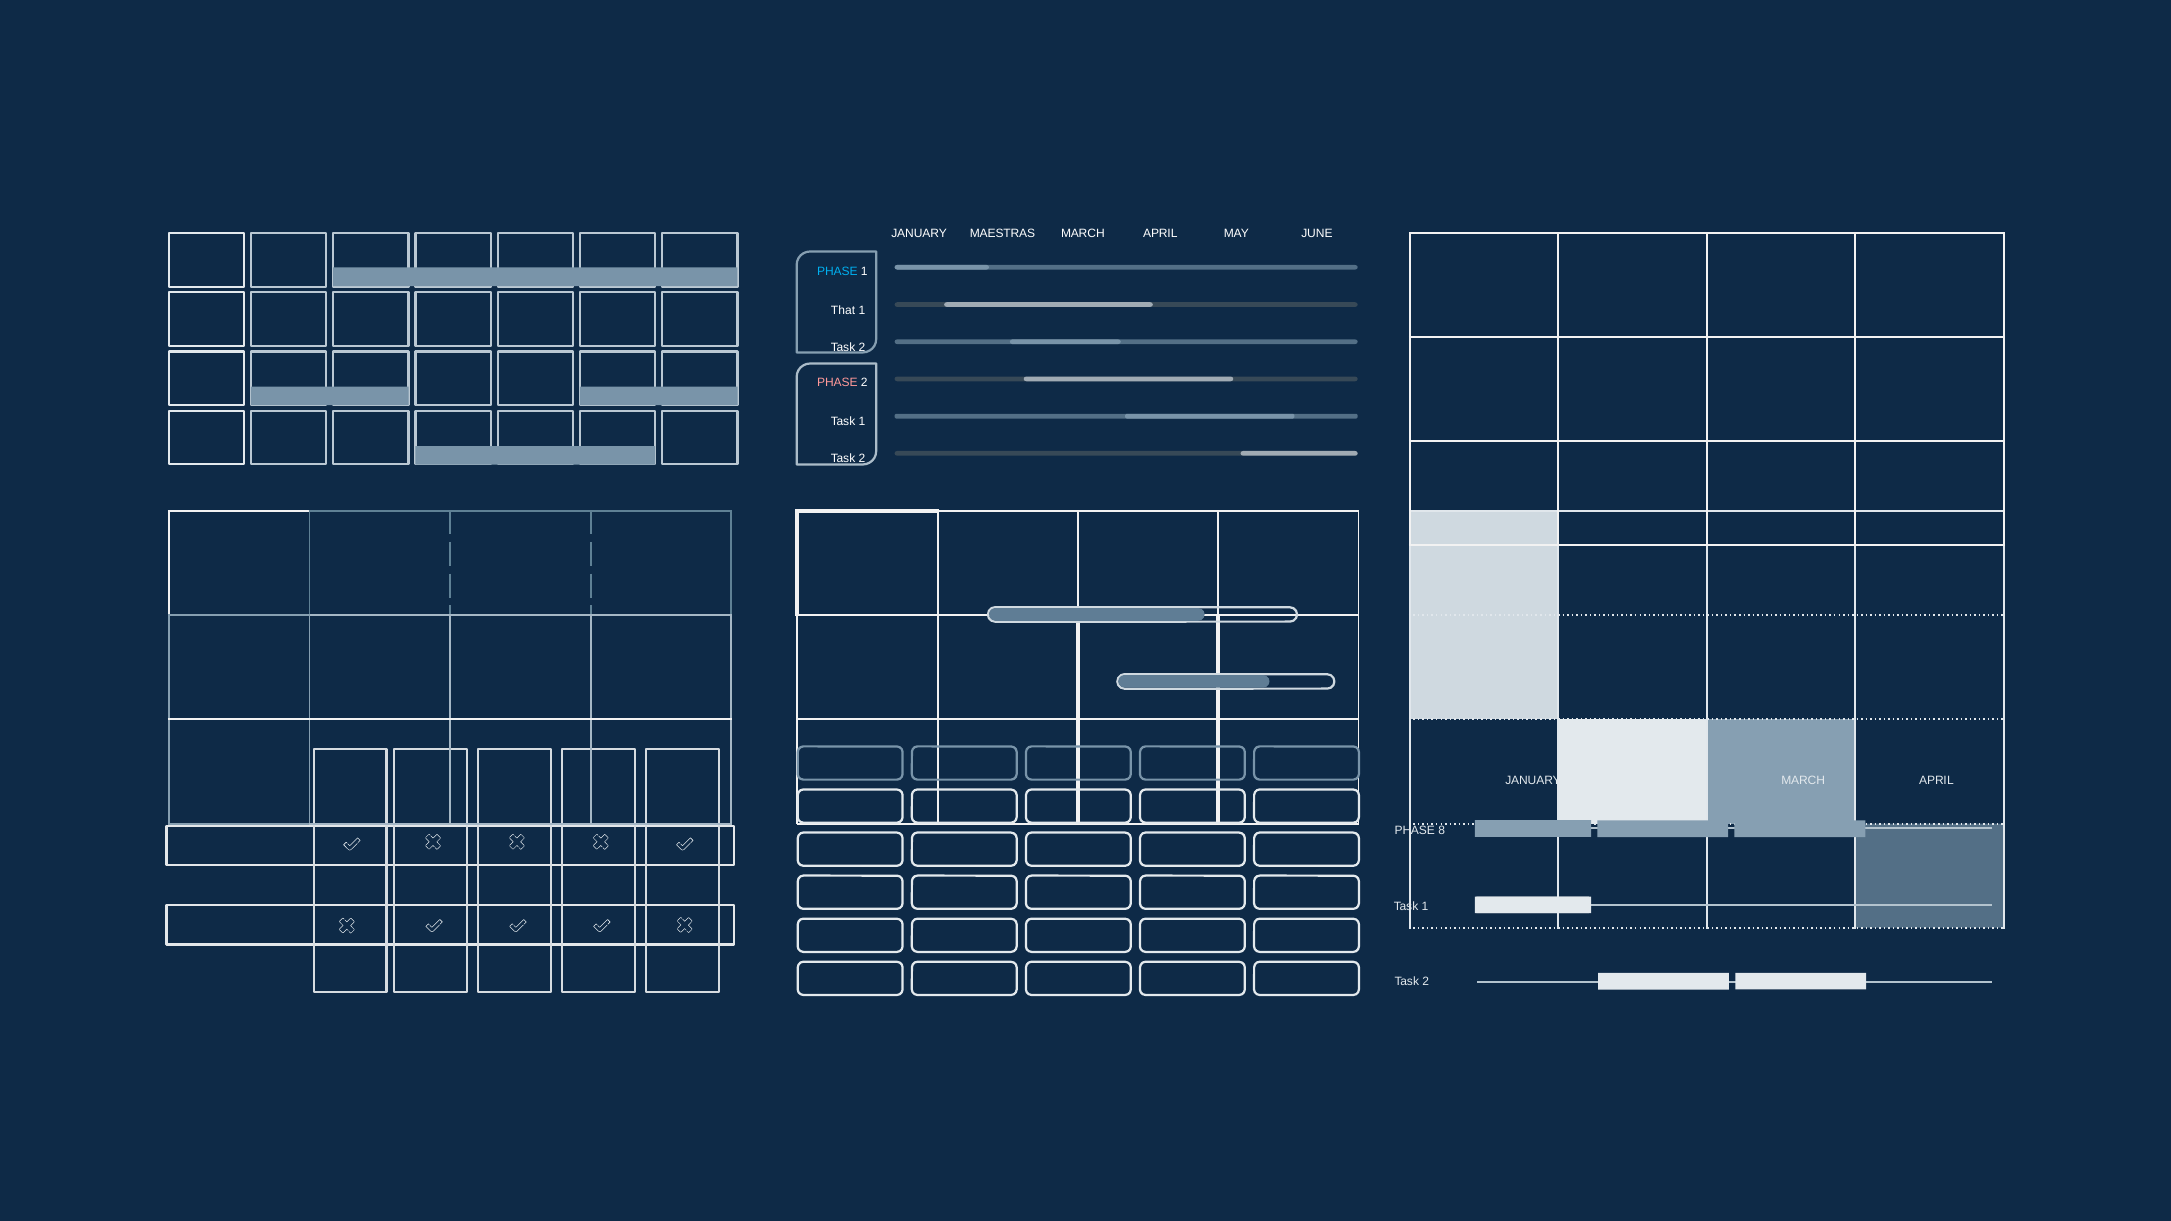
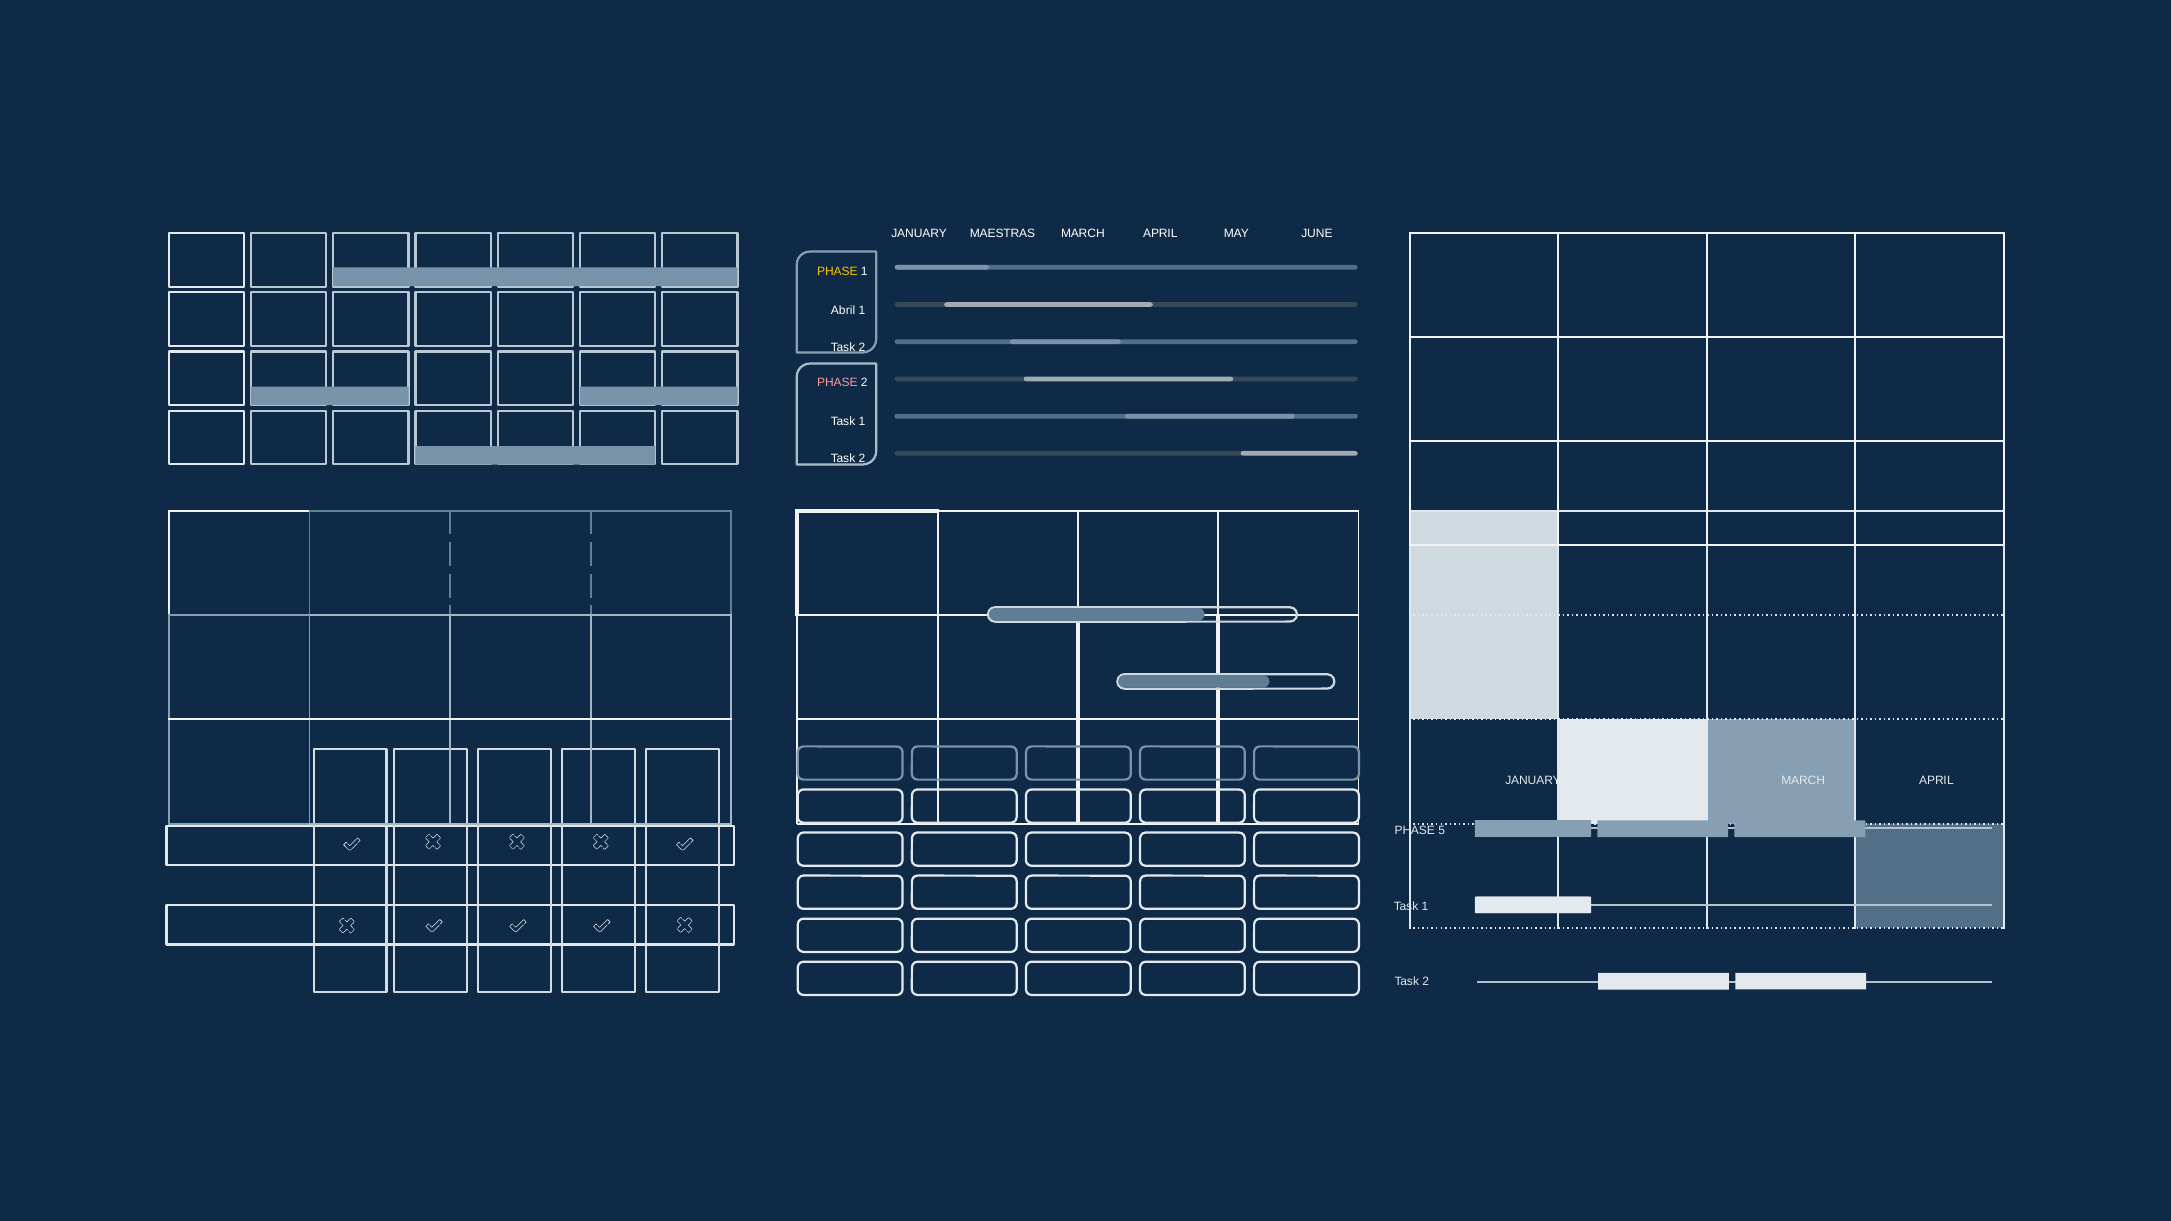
PHASE colour: light blue -> yellow (837, 272)
That: That -> Abril (843, 310)
8: 8 -> 5 (1442, 831)
